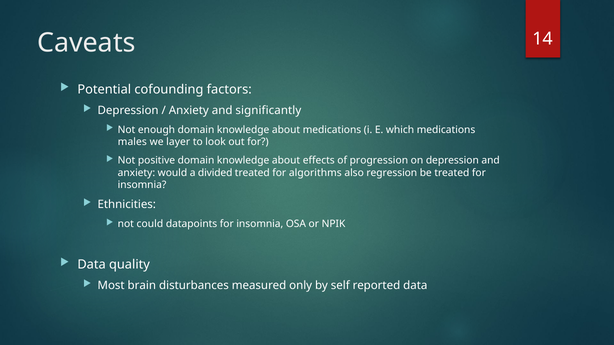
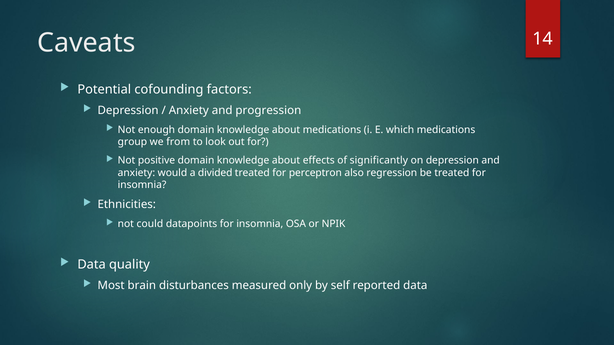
significantly: significantly -> progression (268, 110)
males: males -> group (132, 142)
layer: layer -> from (178, 142)
progression: progression -> significantly (379, 161)
algorithms: algorithms -> perceptron (315, 173)
